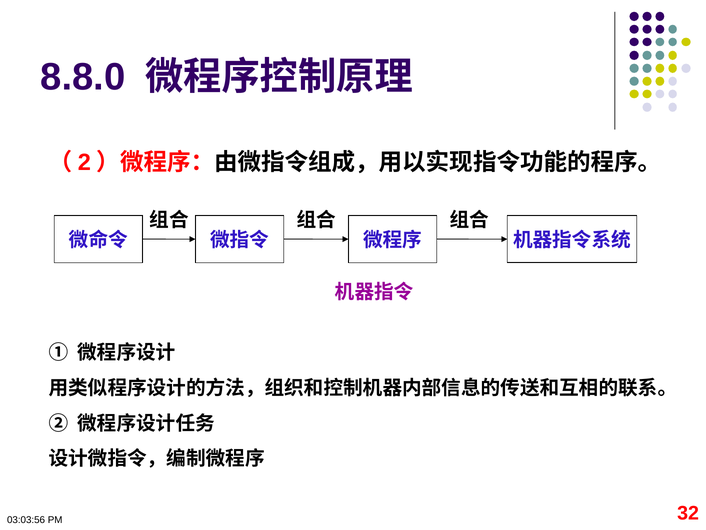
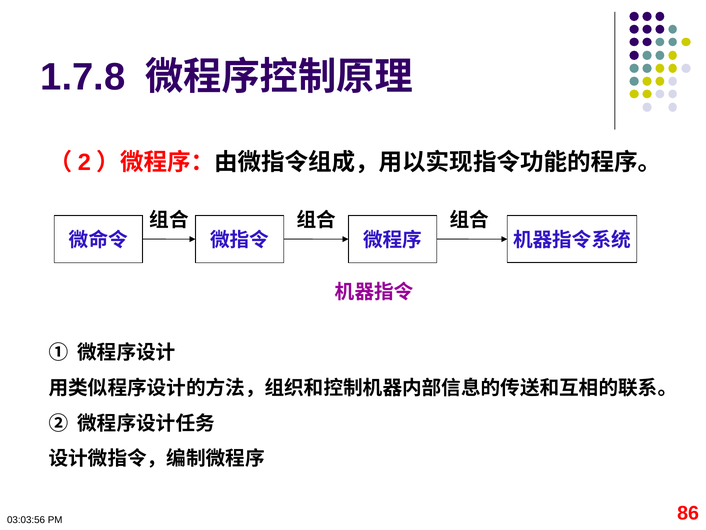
8.8.0: 8.8.0 -> 1.7.8 (83, 77)
32: 32 -> 86 (688, 513)
